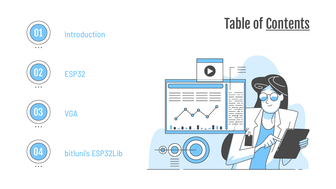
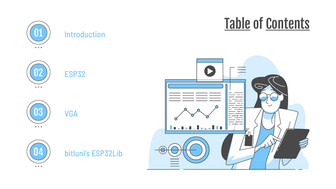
Table underline: none -> present (237, 25)
